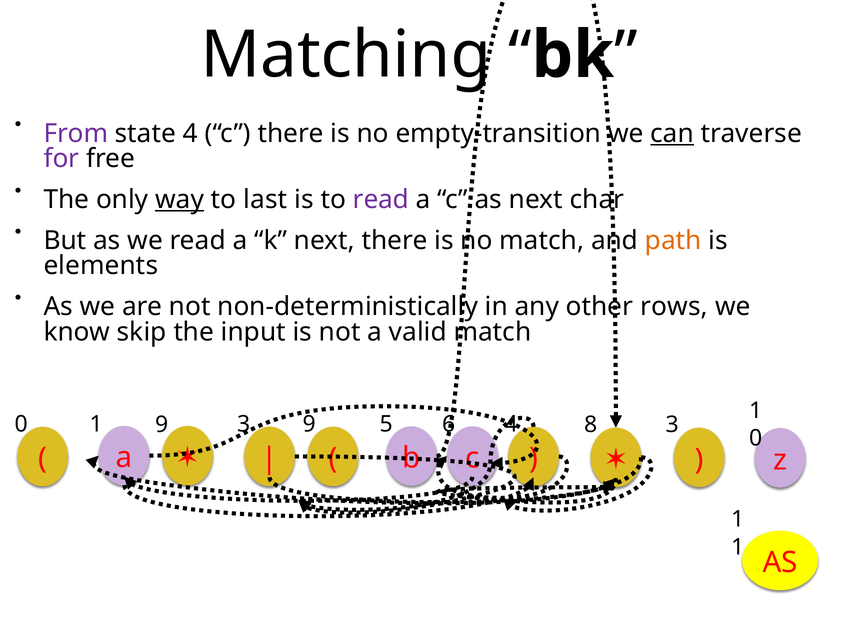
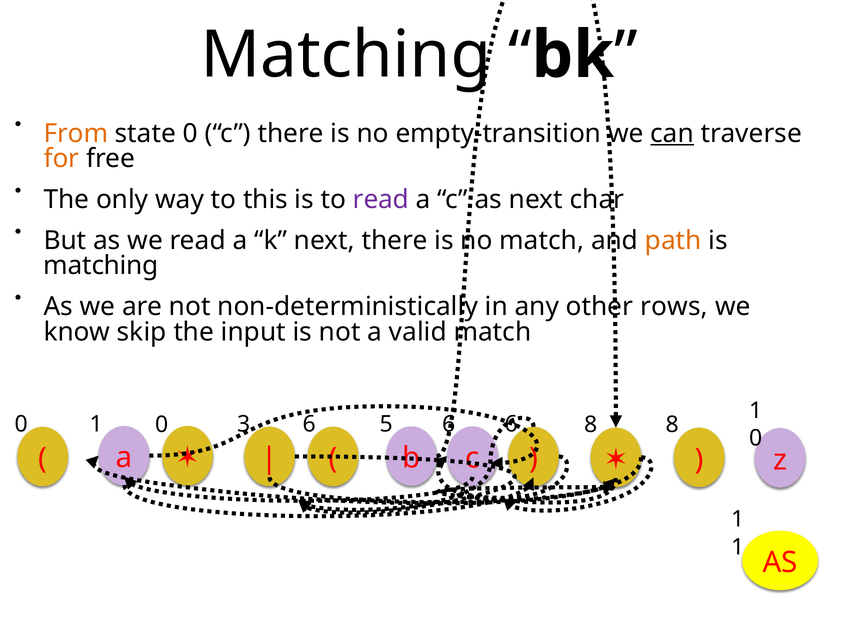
From colour: purple -> orange (76, 134)
state 4: 4 -> 0 (190, 134)
for colour: purple -> orange (61, 159)
way underline: present -> none (180, 200)
last: last -> this (265, 200)
elements: elements -> matching (101, 266)
0 1 9: 9 -> 0 (162, 425)
3 9: 9 -> 6 (309, 425)
6 4: 4 -> 6 (511, 425)
8 3: 3 -> 8 (672, 425)
